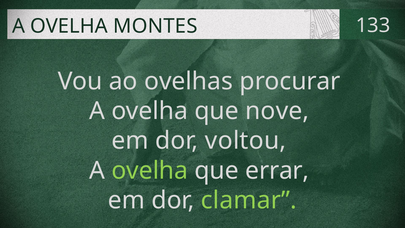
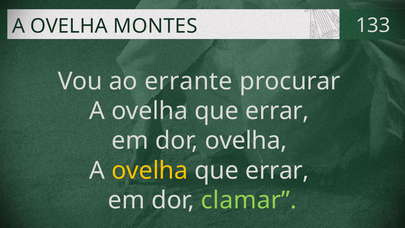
ovelhas: ovelhas -> errante (188, 81)
nove: nove -> errar (277, 111)
dor voltou: voltou -> ovelha (246, 141)
ovelha colour: light green -> yellow (150, 170)
